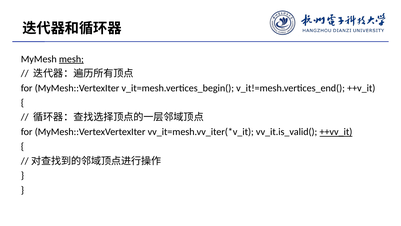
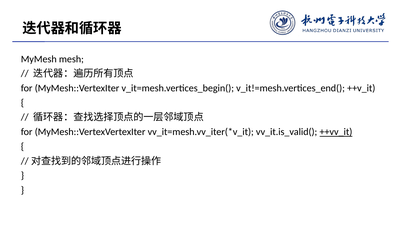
mesh underline: present -> none (71, 59)
